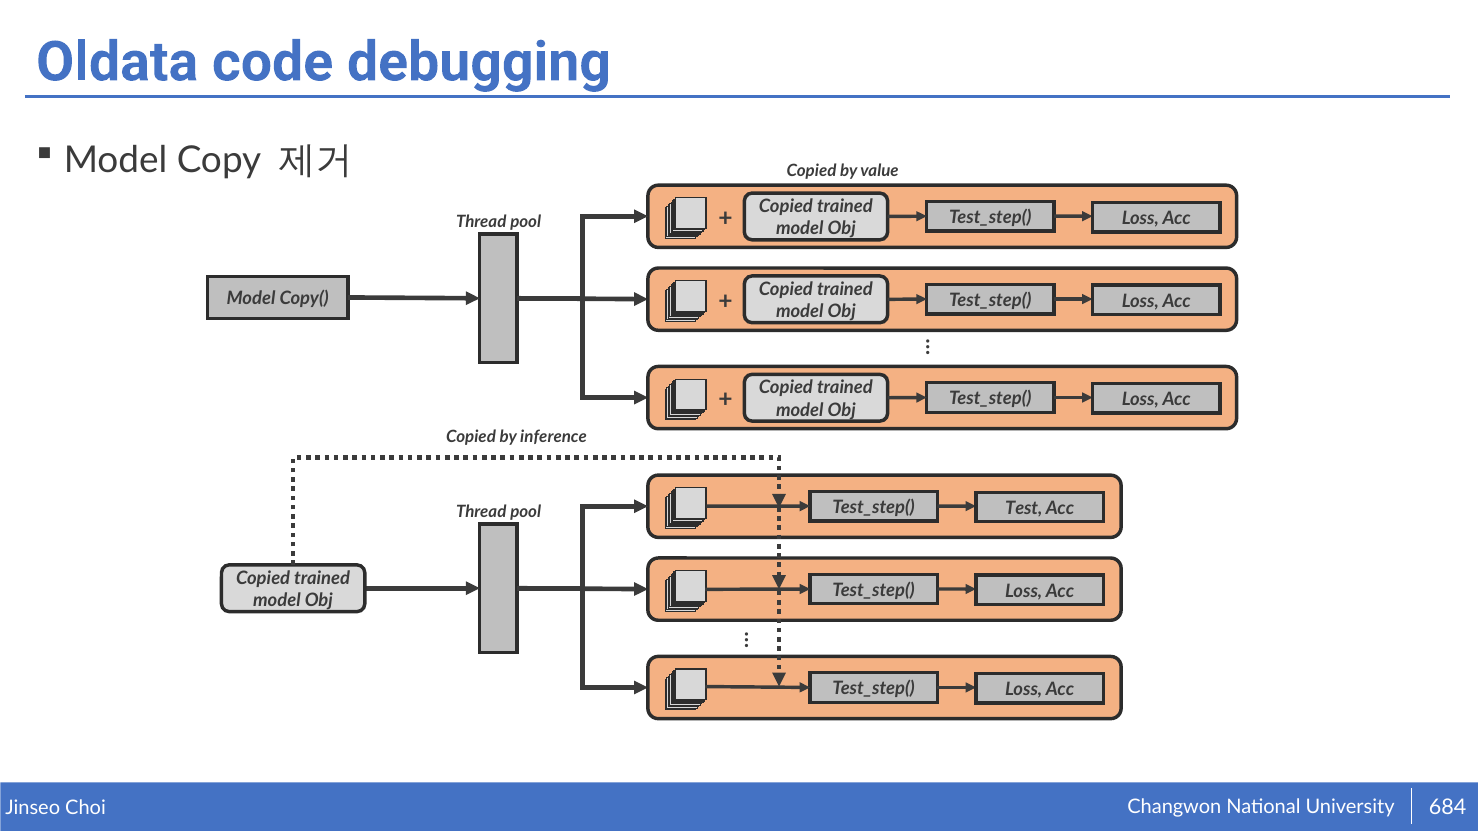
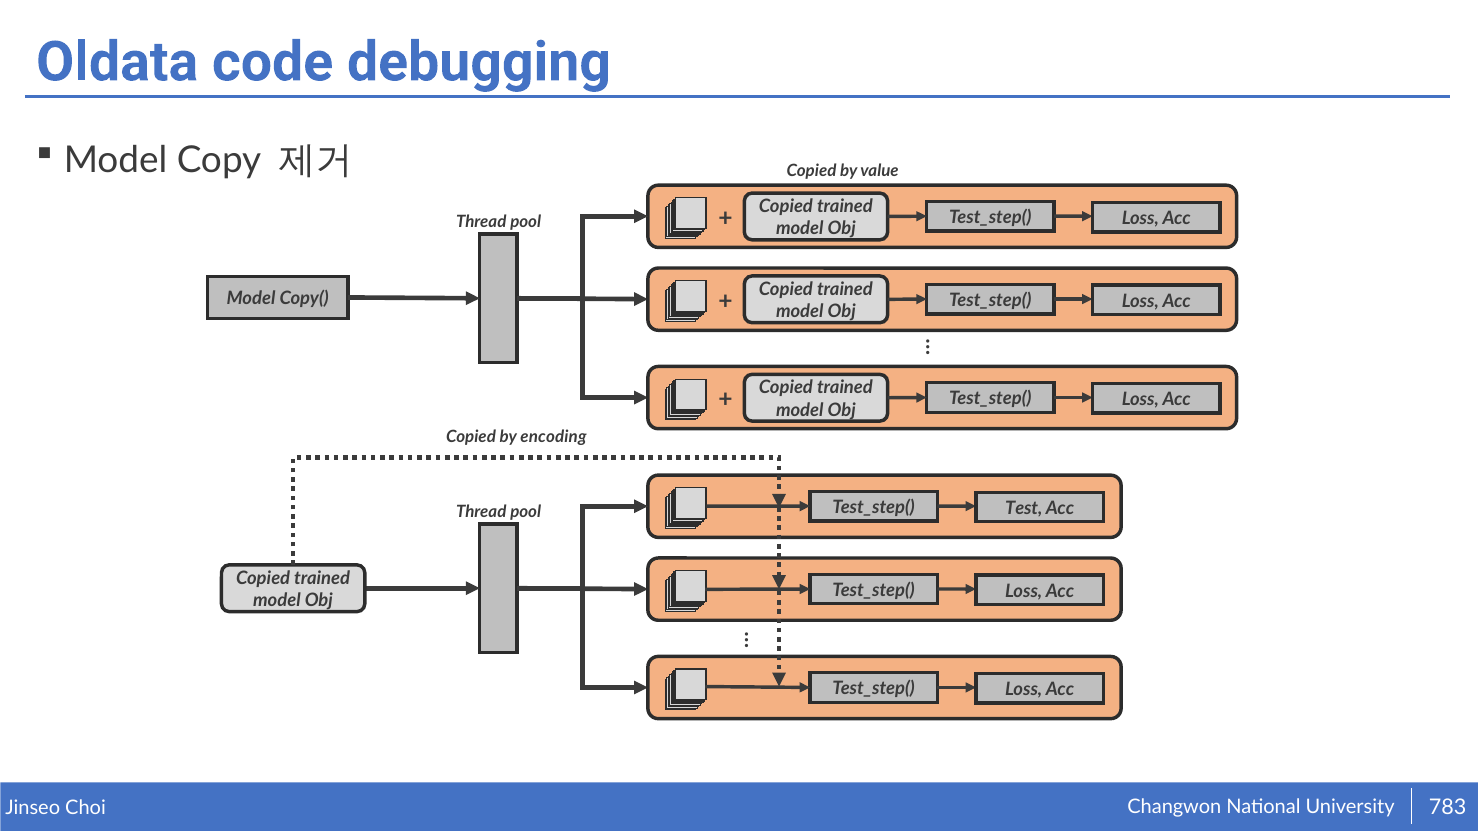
inference: inference -> encoding (554, 437)
684: 684 -> 783 (1448, 807)
